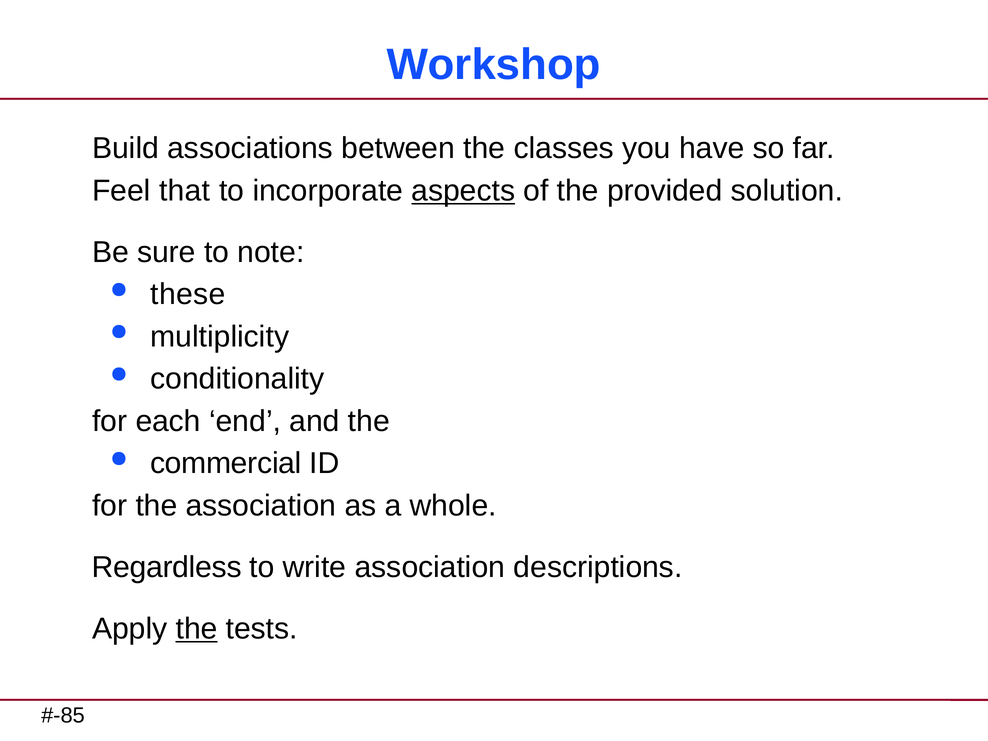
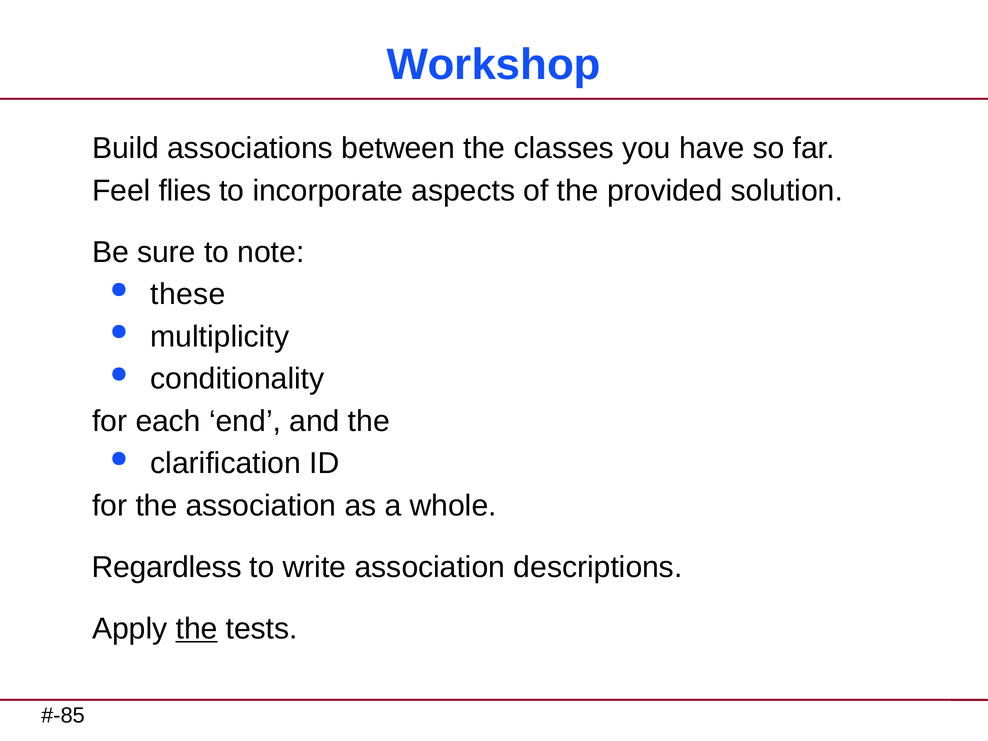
that: that -> flies (185, 191)
aspects underline: present -> none (463, 191)
commercial: commercial -> clarification (226, 463)
